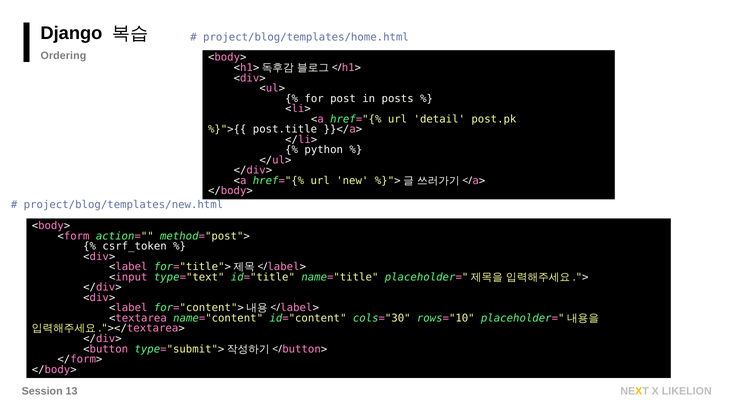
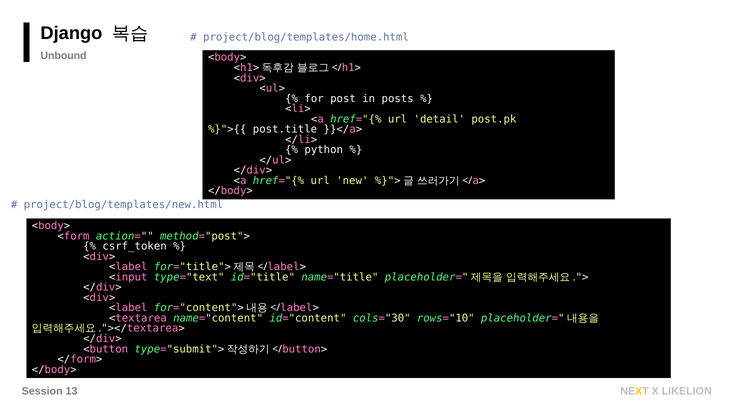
Ordering: Ordering -> Unbound (64, 56)
